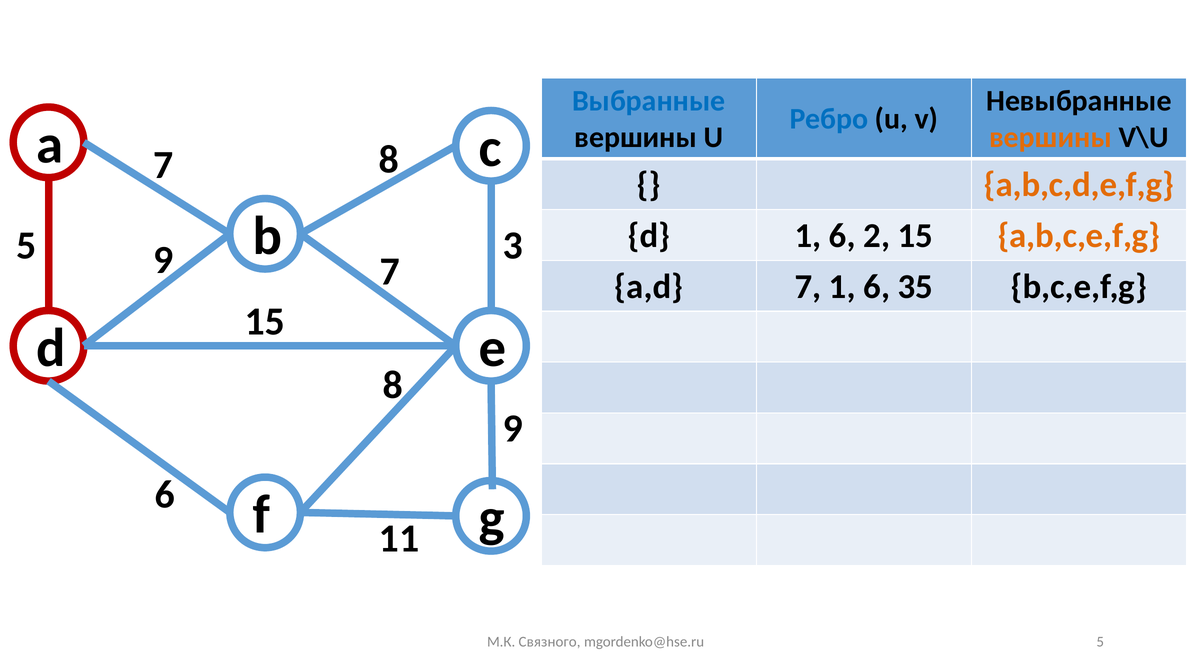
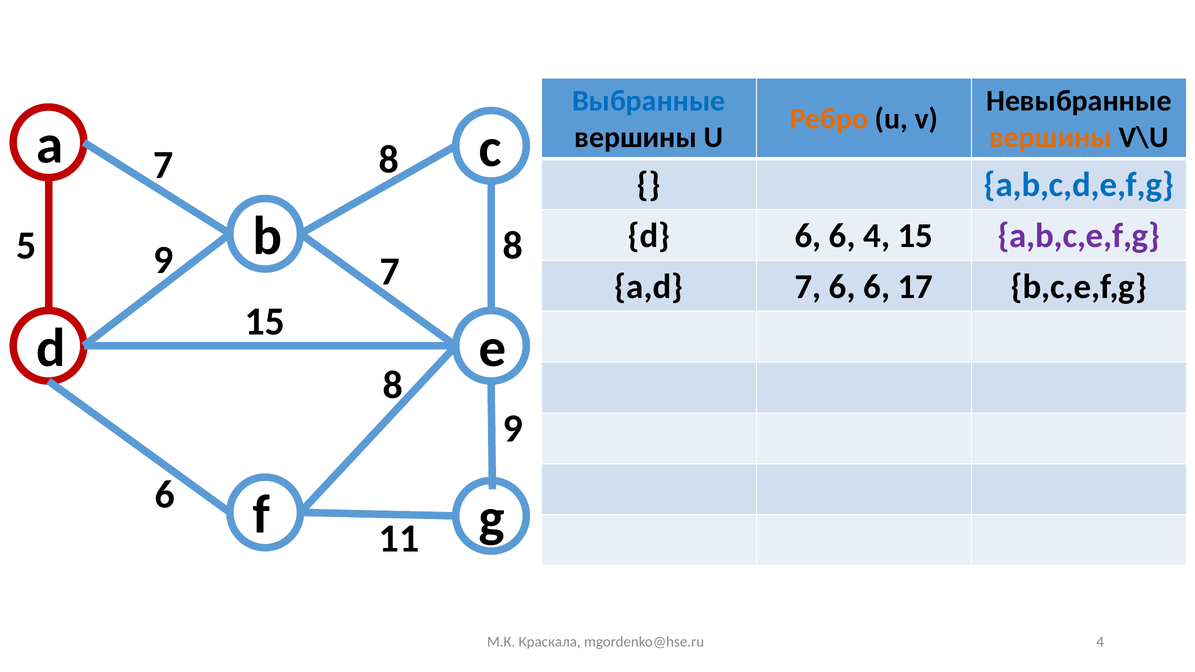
Ребро colour: blue -> orange (829, 119)
a,b,c,d,e,f,g colour: orange -> blue (1079, 185)
d 1: 1 -> 6 (808, 236)
6 2: 2 -> 4 (877, 236)
a,b,c,e,f,g colour: orange -> purple (1079, 236)
5 3: 3 -> 8 (513, 246)
7 1: 1 -> 6 (842, 287)
35: 35 -> 17 (915, 287)
Связного: Связного -> Краскала (550, 642)
mgordenko@hse.ru 5: 5 -> 4 (1100, 642)
